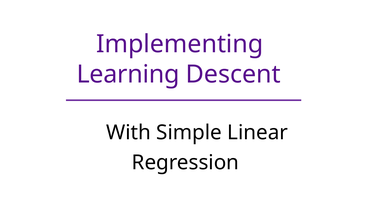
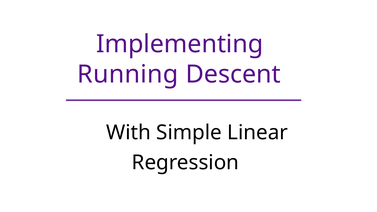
Learning: Learning -> Running (128, 74)
